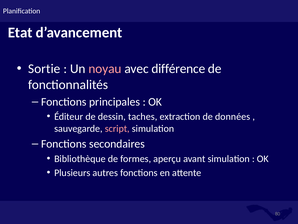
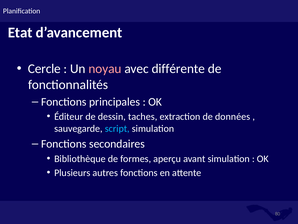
Sortie: Sortie -> Cercle (44, 69)
différence: différence -> différente (178, 69)
script colour: pink -> light blue (117, 128)
